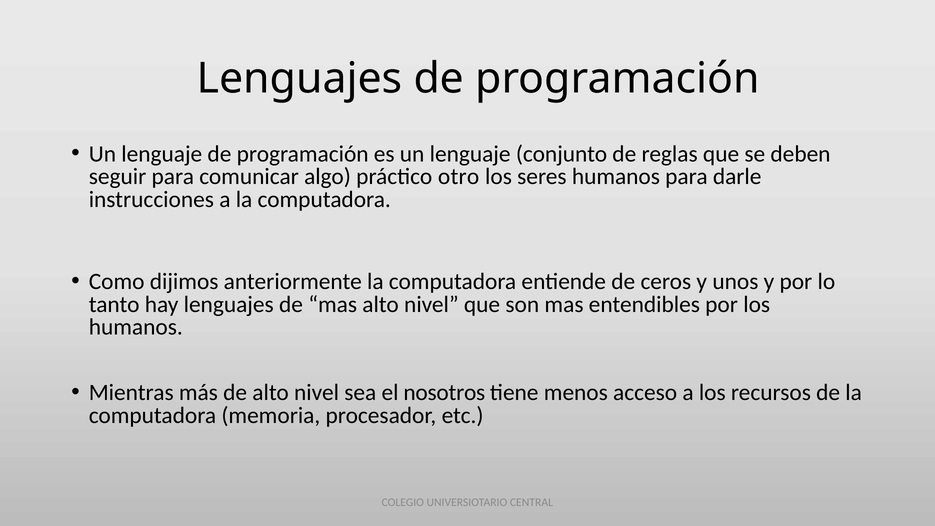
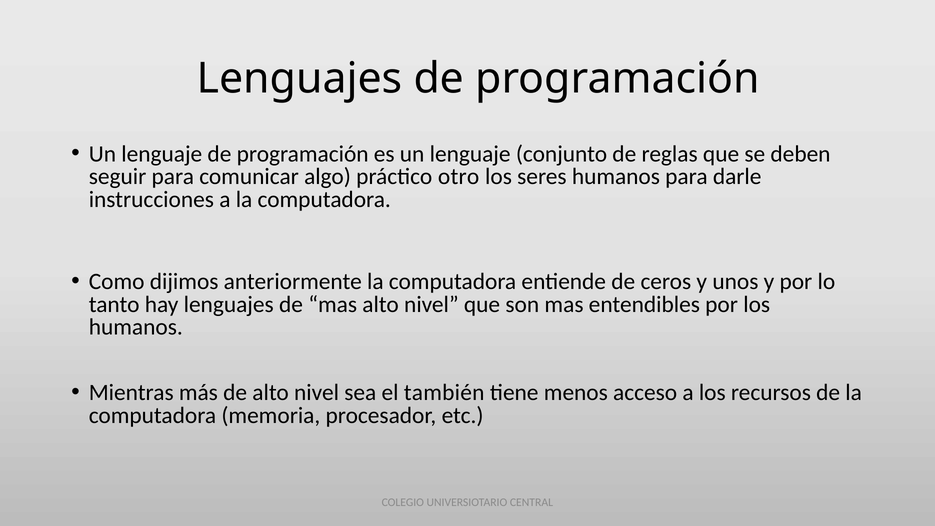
nosotros: nosotros -> también (444, 393)
